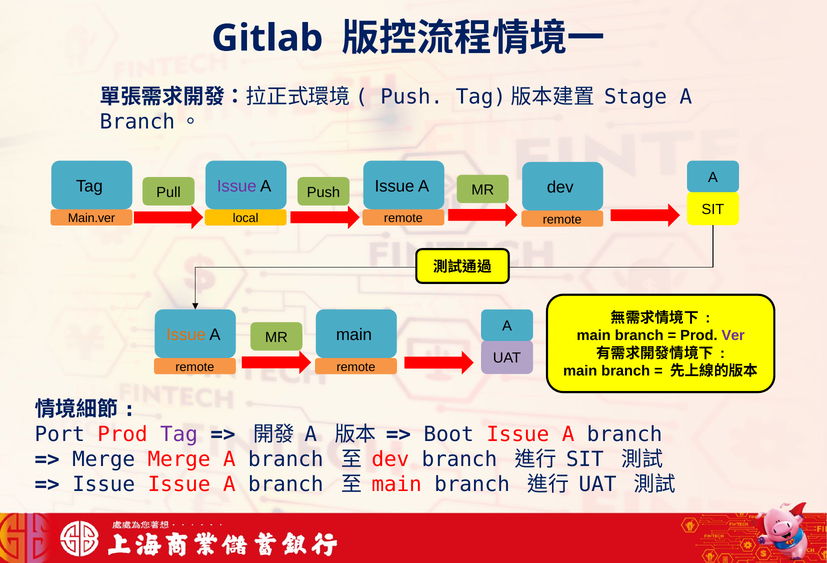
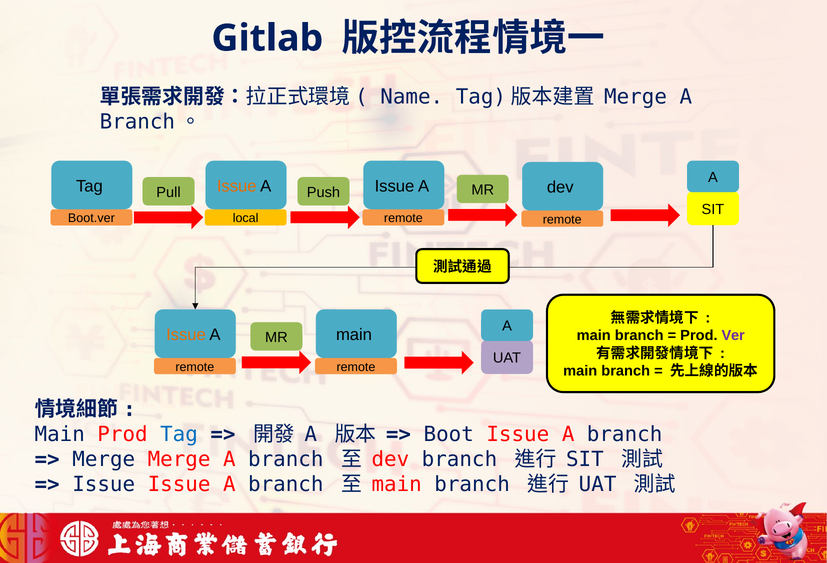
Push: Push -> Name (412, 97)
Stage: Stage -> Merge (636, 97)
Issue colour: purple -> orange (237, 186)
Main.ver: Main.ver -> Boot.ver (91, 218)
Port: Port -> Main (60, 434)
Tag colour: purple -> blue (179, 434)
